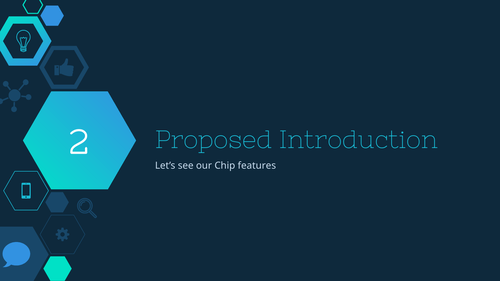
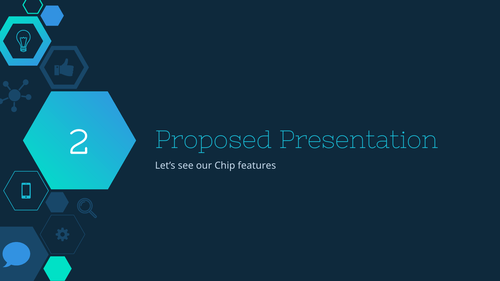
Introduction: Introduction -> Presentation (359, 140)
